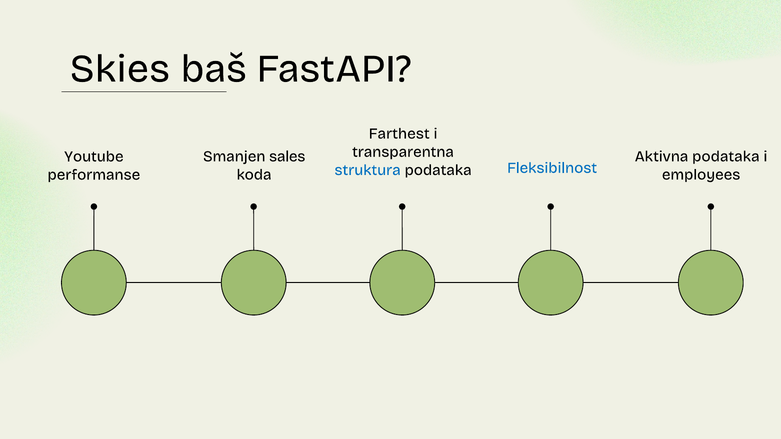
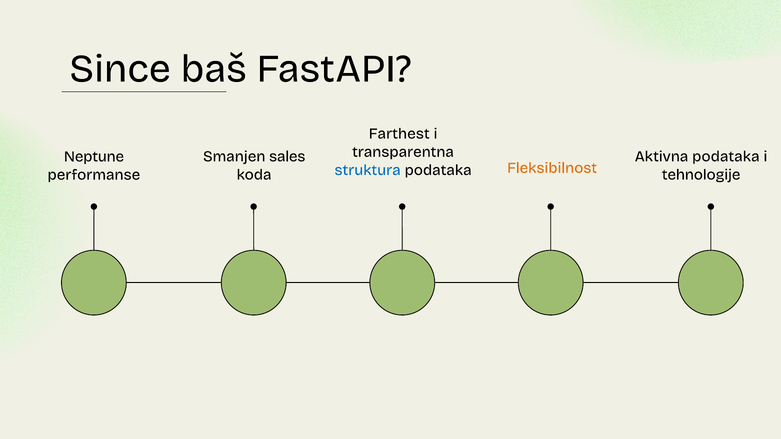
Skies: Skies -> Since (120, 69)
Youtube: Youtube -> Neptune (94, 157)
Fleksibilnost colour: blue -> orange (552, 168)
employees: employees -> tehnologije (701, 175)
